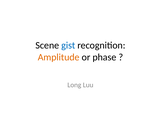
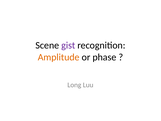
gist colour: blue -> purple (68, 45)
